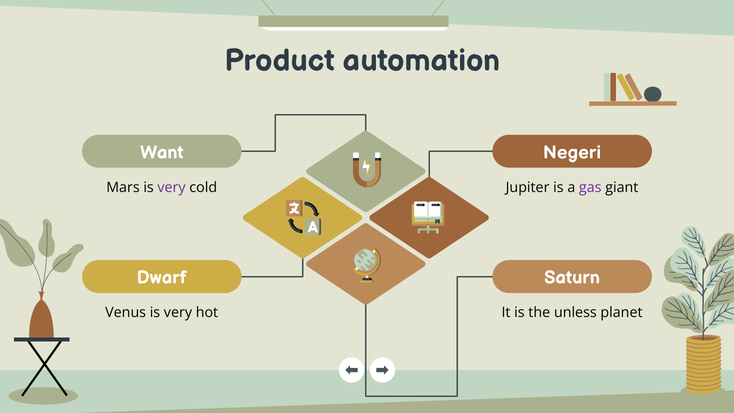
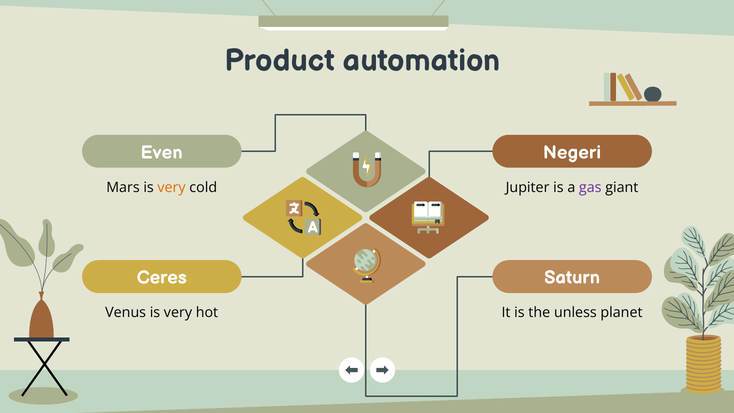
Want: Want -> Even (162, 152)
very colour: purple -> orange (172, 187)
Dwarf: Dwarf -> Ceres (162, 278)
